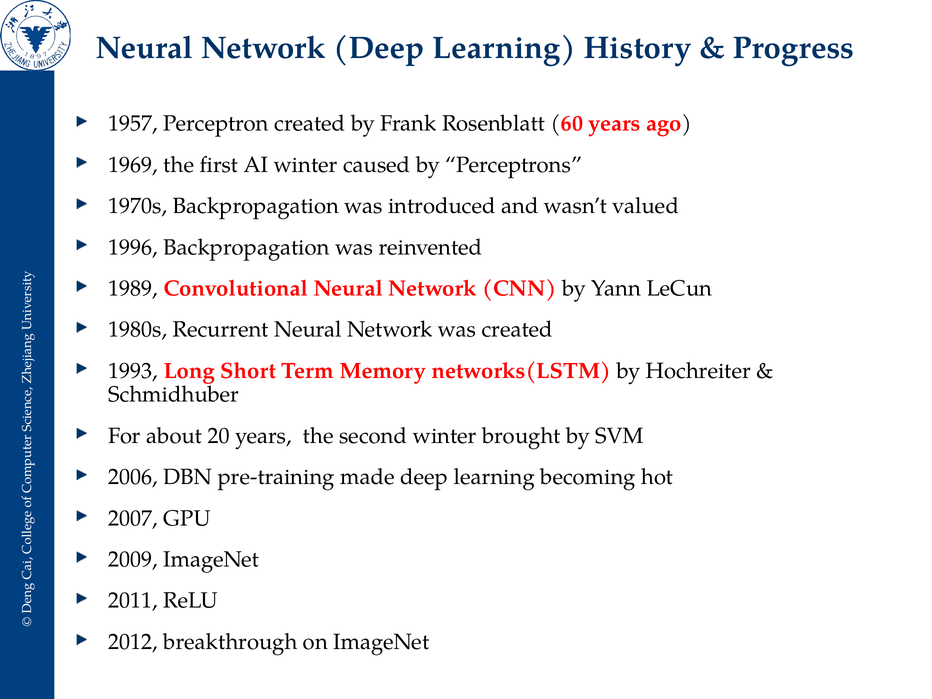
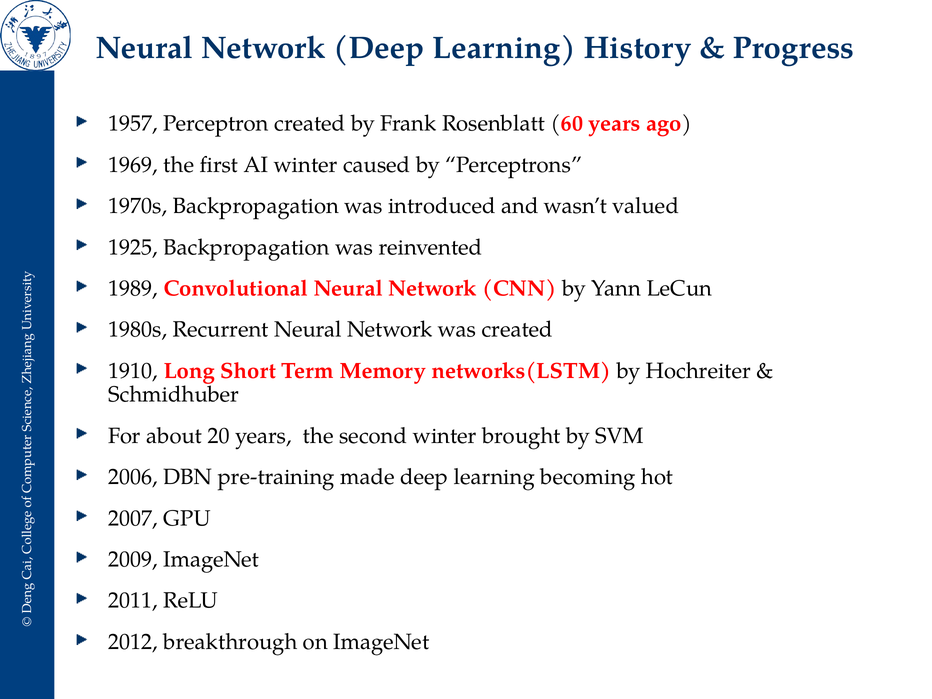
1996: 1996 -> 1925 (133, 247)
1993: 1993 -> 1910 (133, 371)
